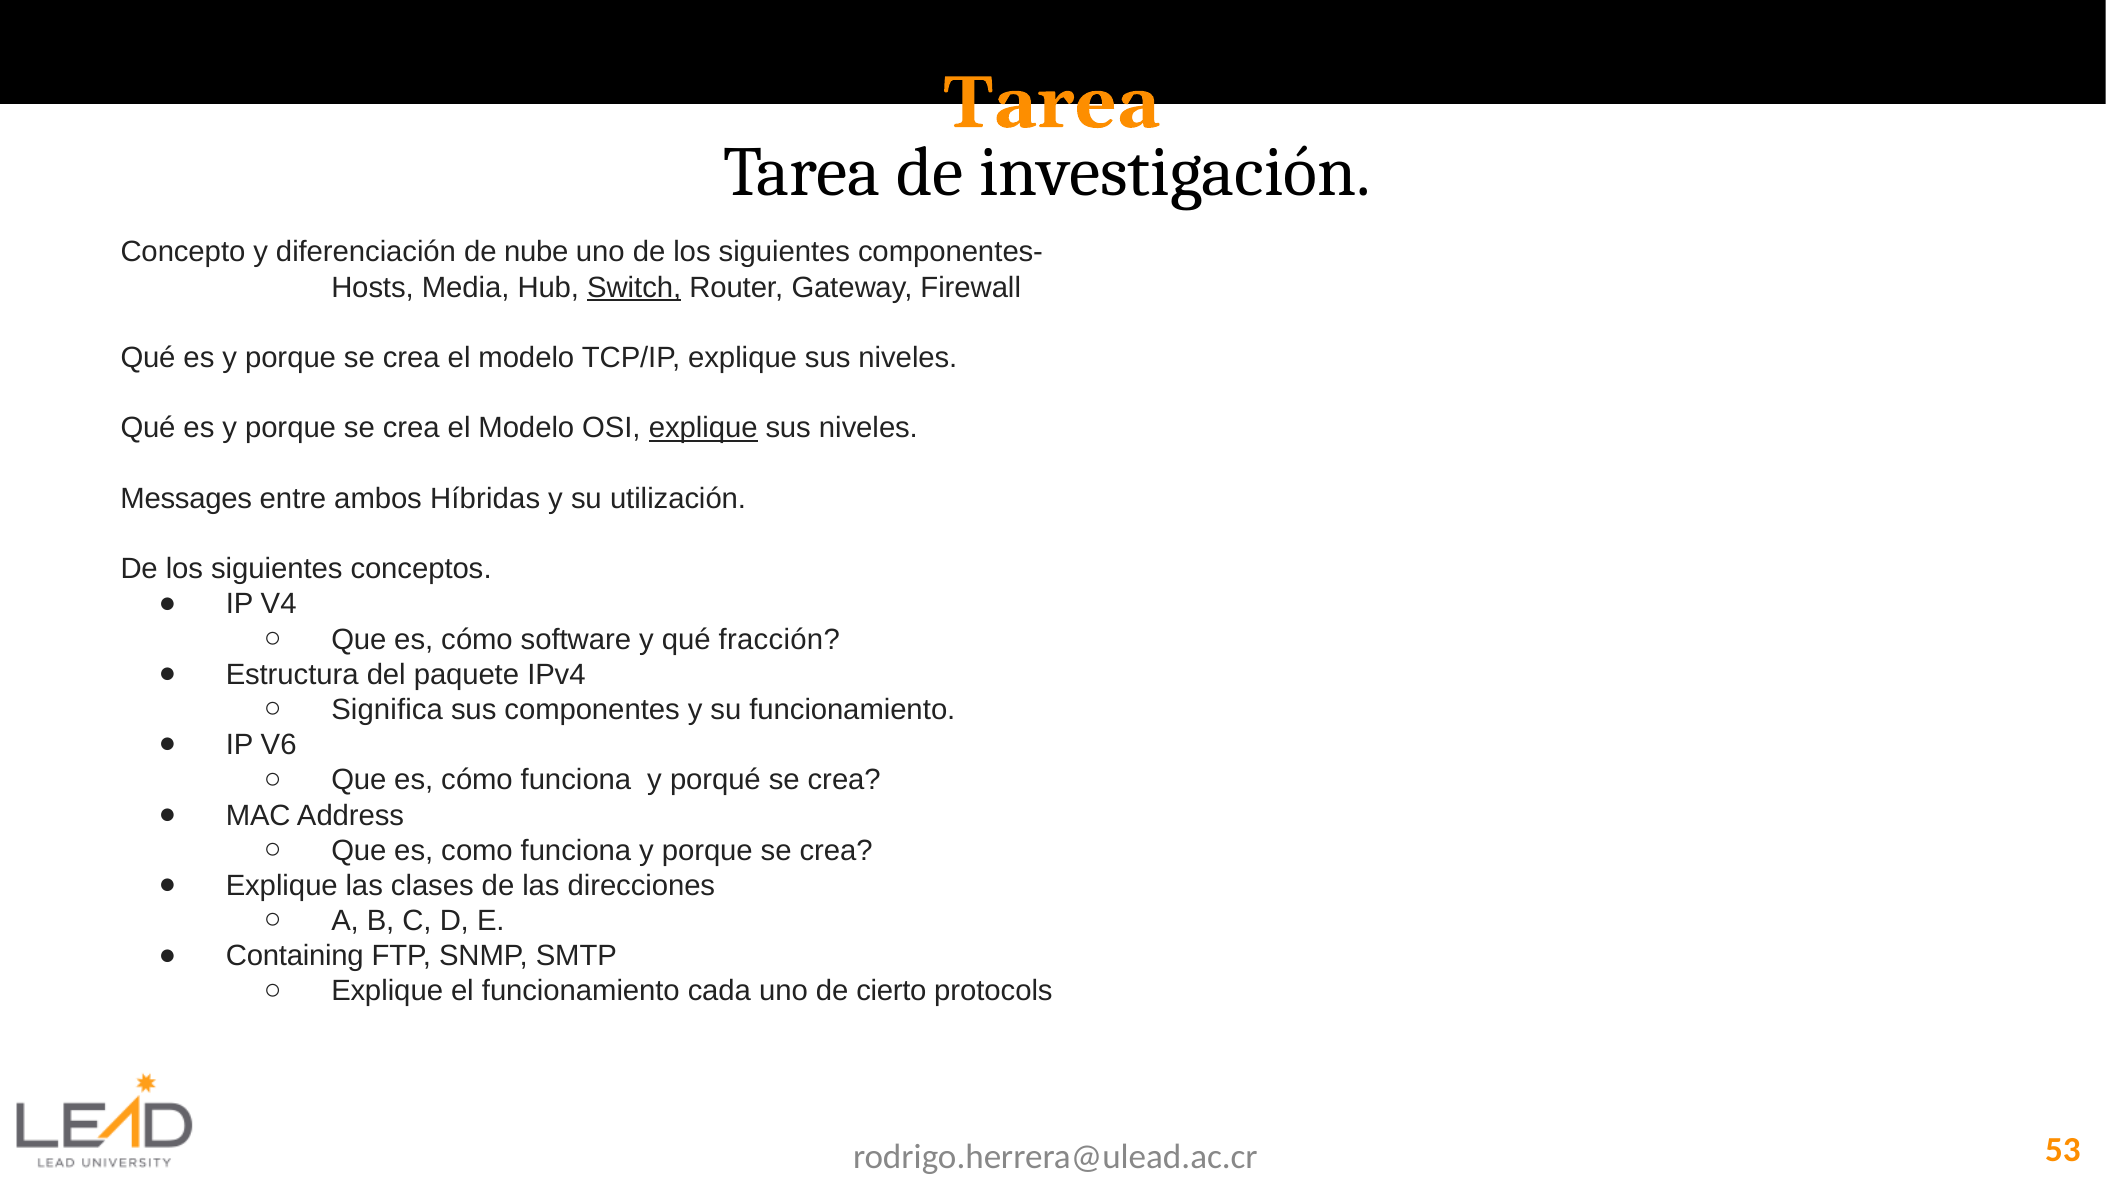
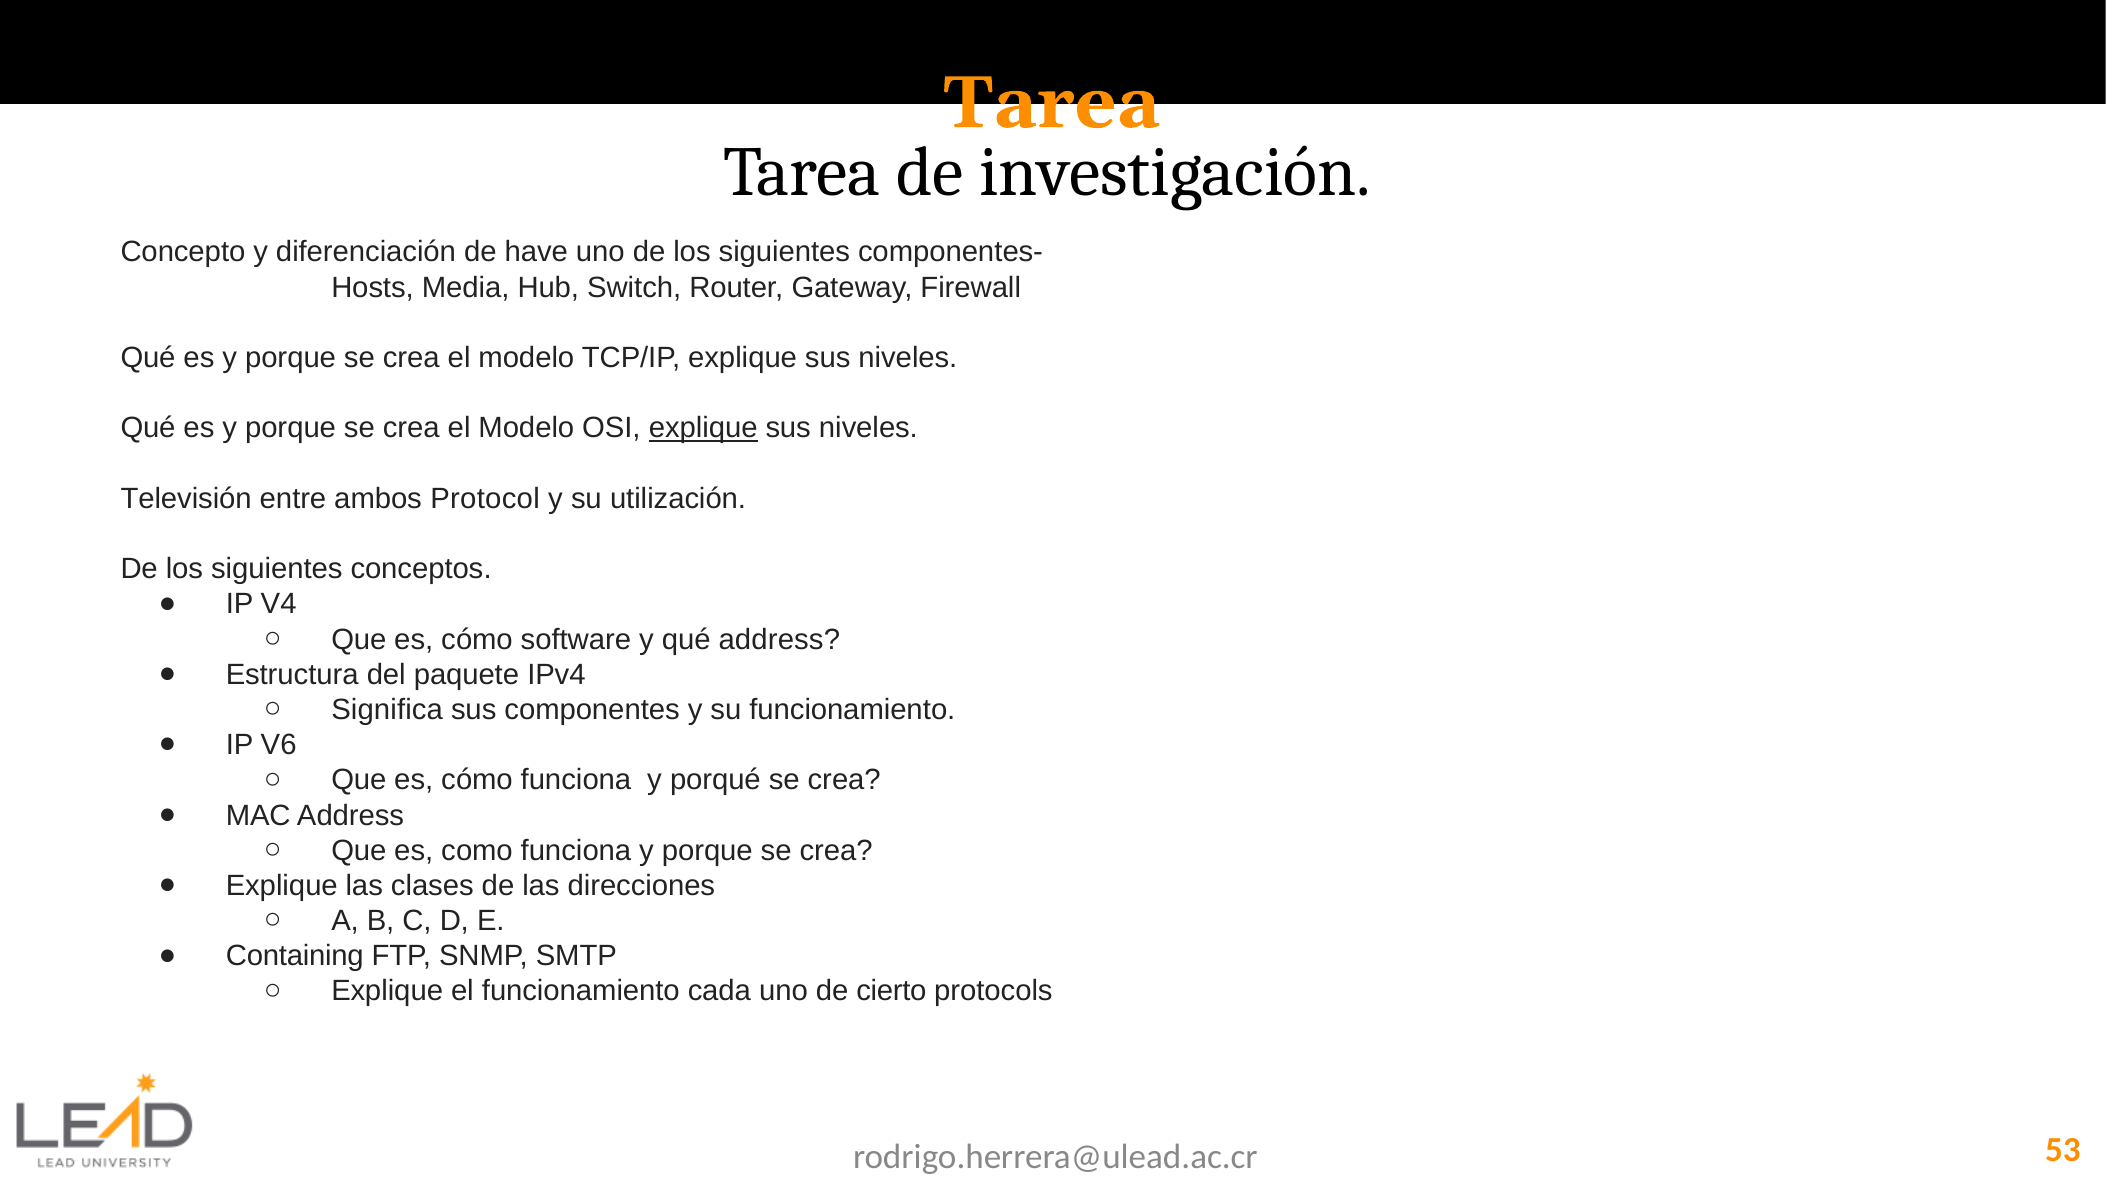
nube: nube -> have (536, 252)
Switch underline: present -> none (634, 287)
Messages: Messages -> Televisión (186, 498)
Híbridas: Híbridas -> Protocol (485, 498)
qué fracción: fracción -> address (779, 639)
